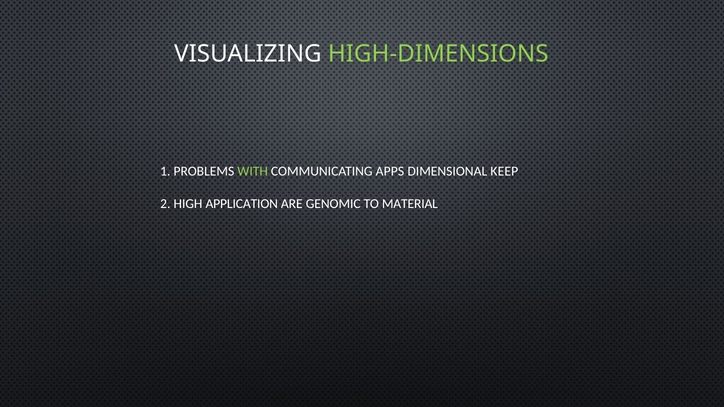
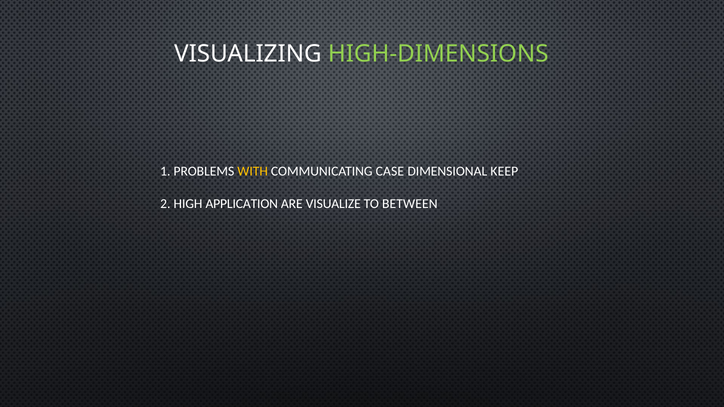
WITH colour: light green -> yellow (253, 172)
APPS: APPS -> CASE (390, 172)
GENOMIC: GENOMIC -> VISUALIZE (333, 204)
MATERIAL: MATERIAL -> BETWEEN (410, 204)
